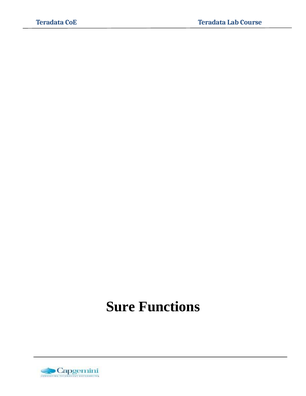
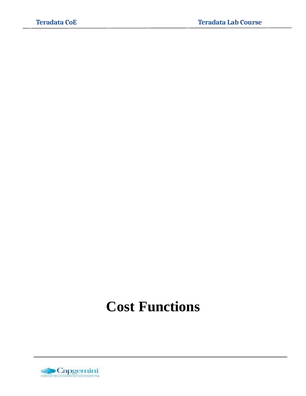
Sure: Sure -> Cost (121, 307)
